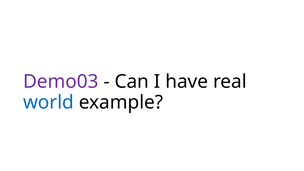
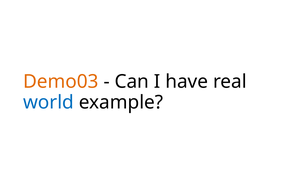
Demo03 colour: purple -> orange (61, 82)
